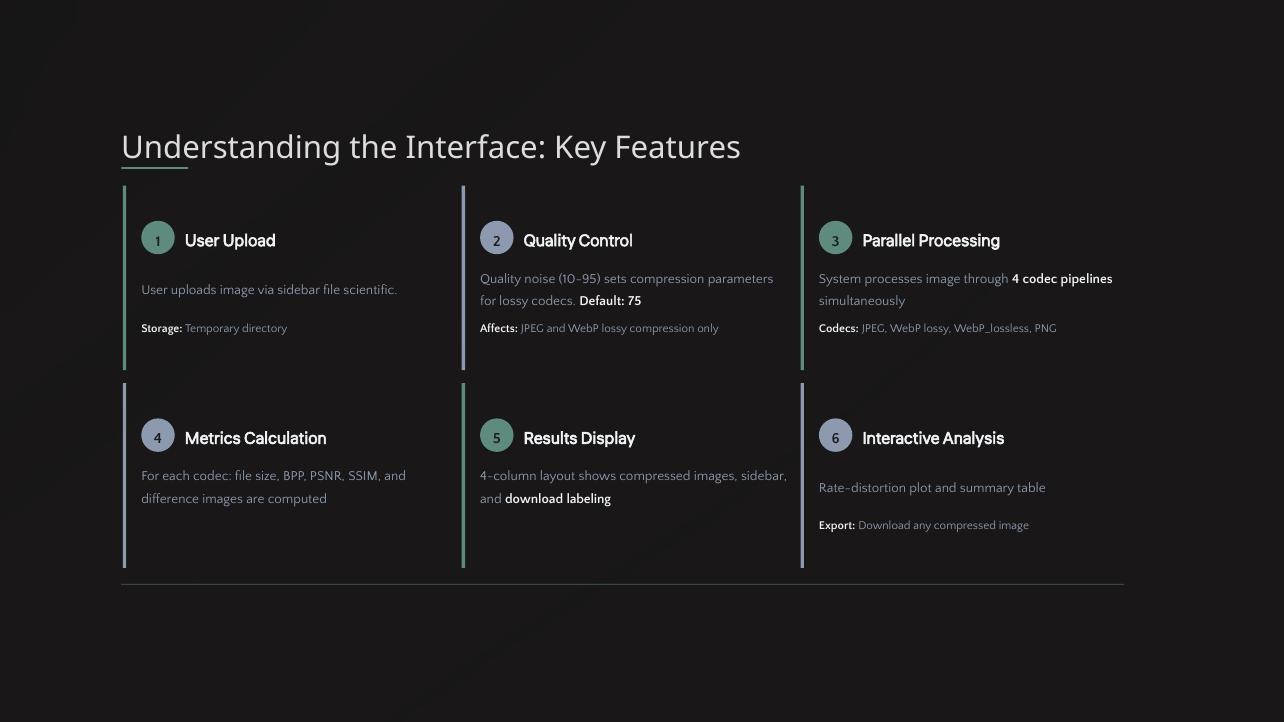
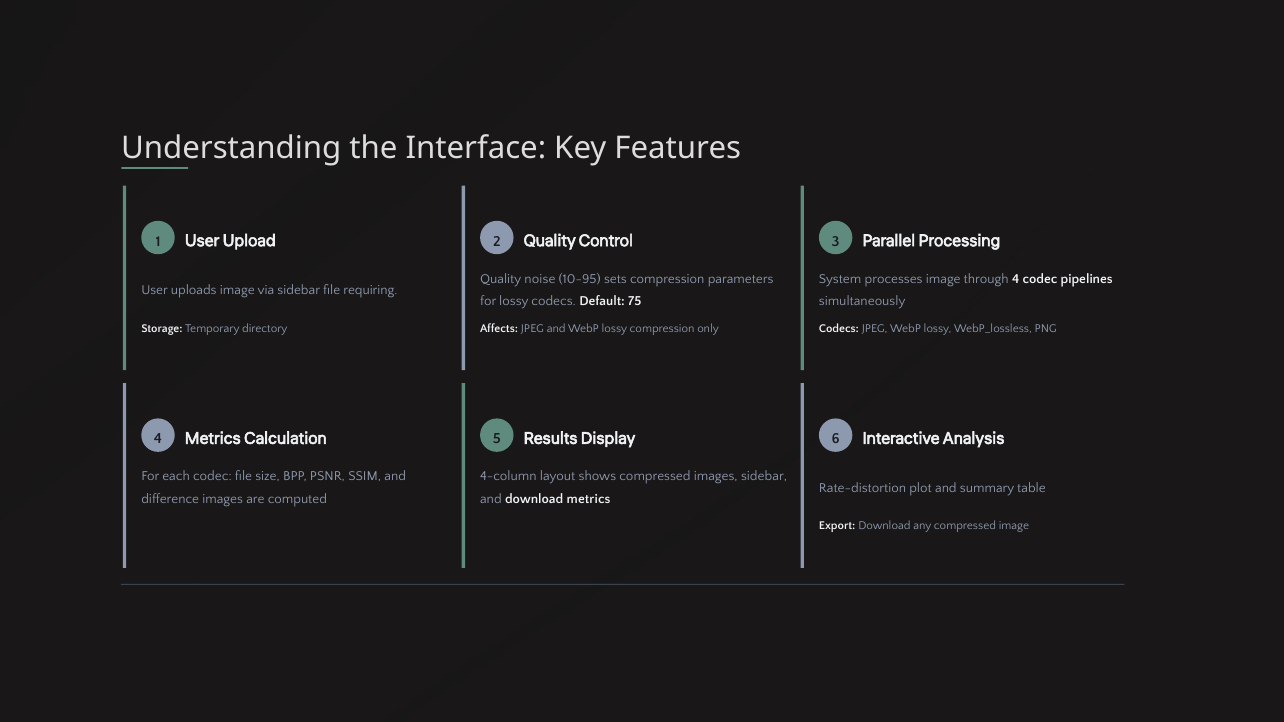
scientific: scientific -> requiring (370, 290)
download labeling: labeling -> metrics (589, 499)
